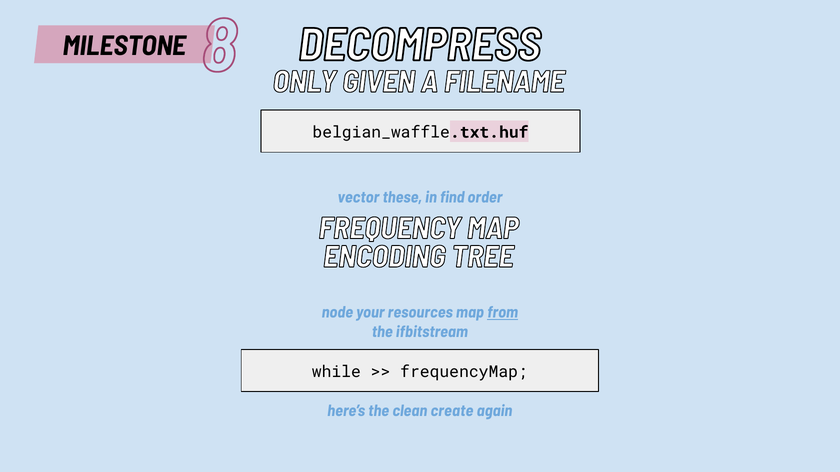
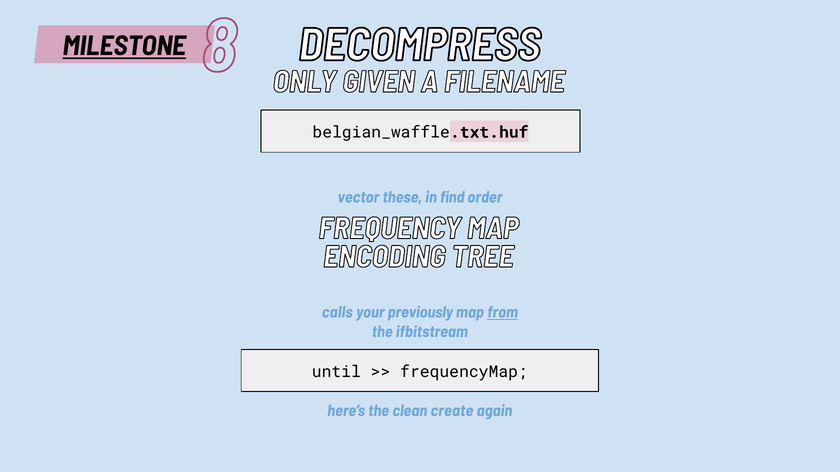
MILESTONE underline: none -> present (125, 46)
node: node -> calls (337, 313)
resources: resources -> previously (420, 313)
while: while -> until (336, 372)
